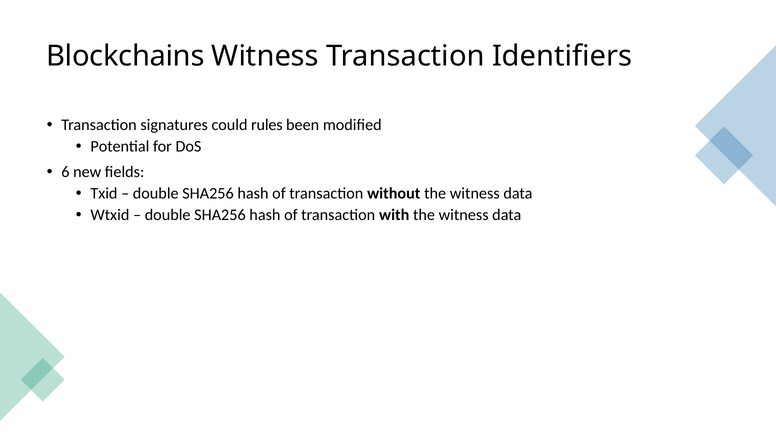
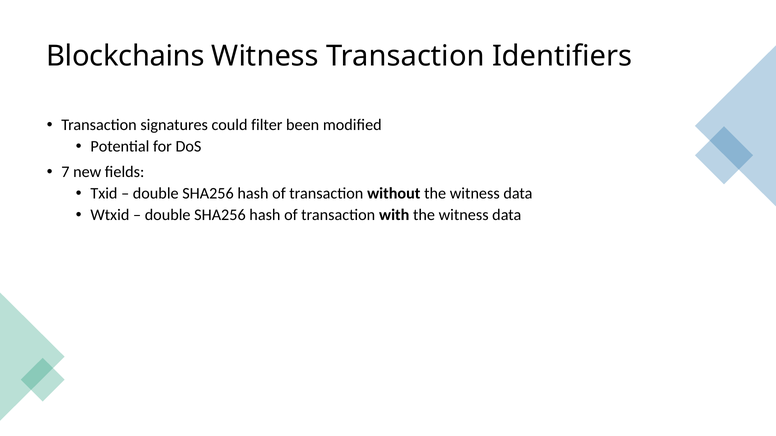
rules: rules -> filter (267, 125)
6: 6 -> 7 (65, 172)
